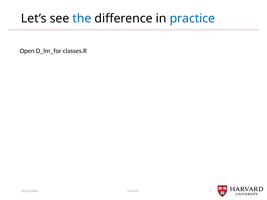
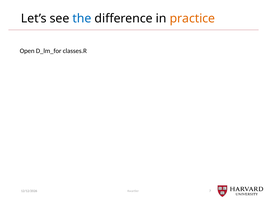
practice colour: blue -> orange (192, 19)
